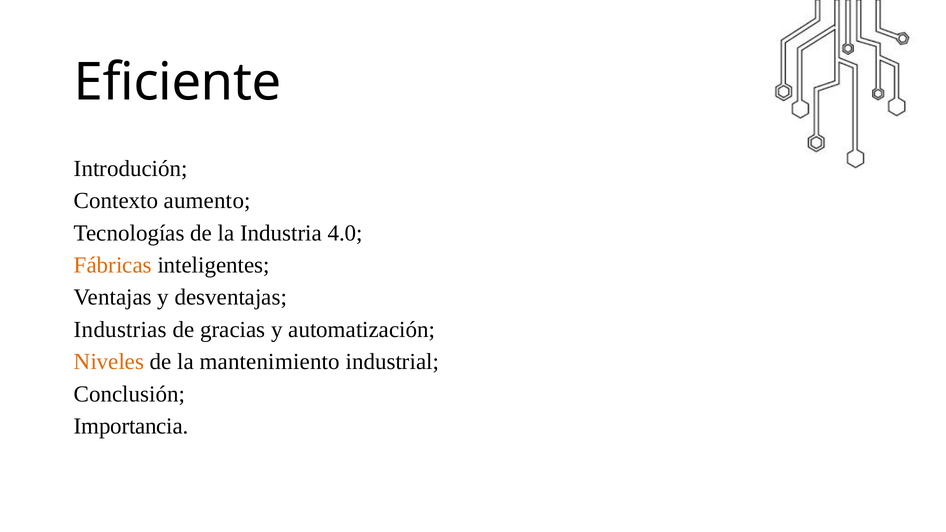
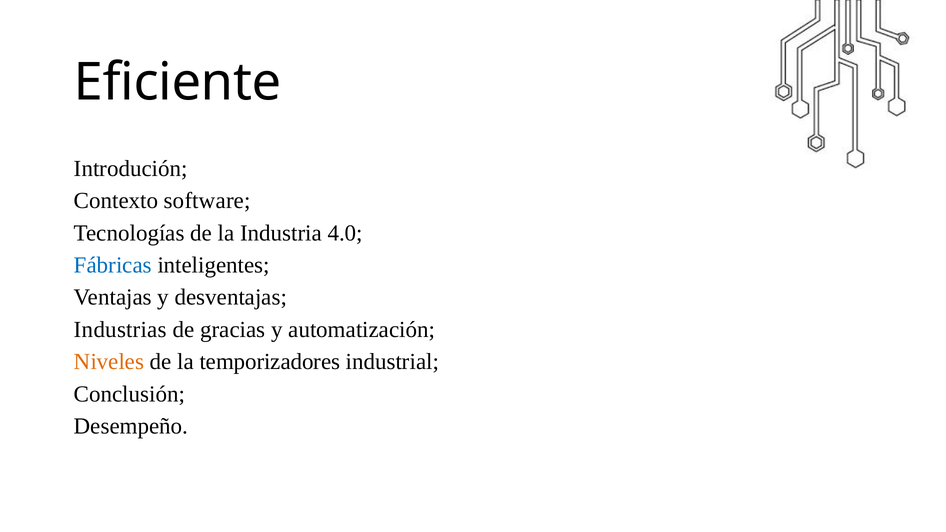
aumento: aumento -> software (207, 201)
Fábricas colour: orange -> blue (113, 265)
mantenimiento: mantenimiento -> temporizadores (270, 362)
Importancia: Importancia -> Desempeño (131, 426)
